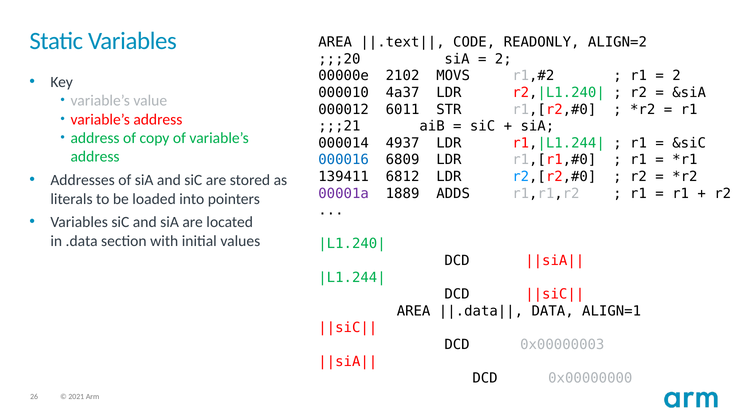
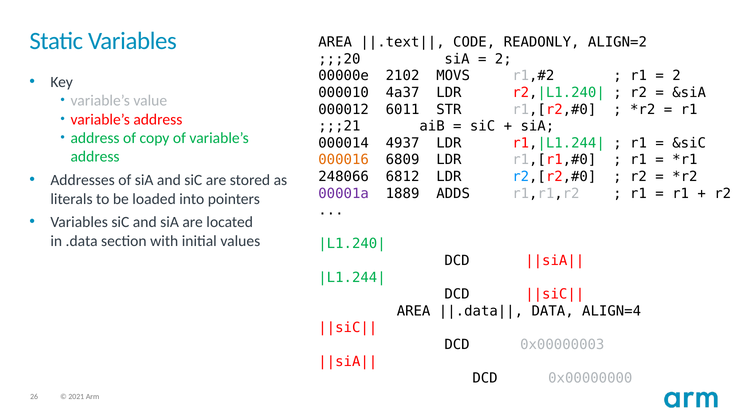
000016 colour: blue -> orange (344, 160)
139411: 139411 -> 248066 (344, 177)
ALIGN=1: ALIGN=1 -> ALIGN=4 (612, 311)
